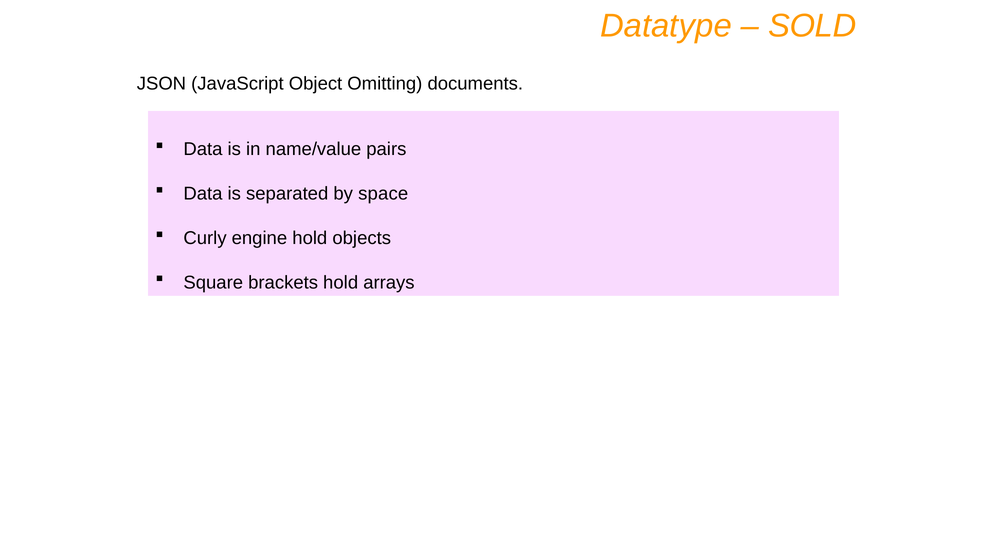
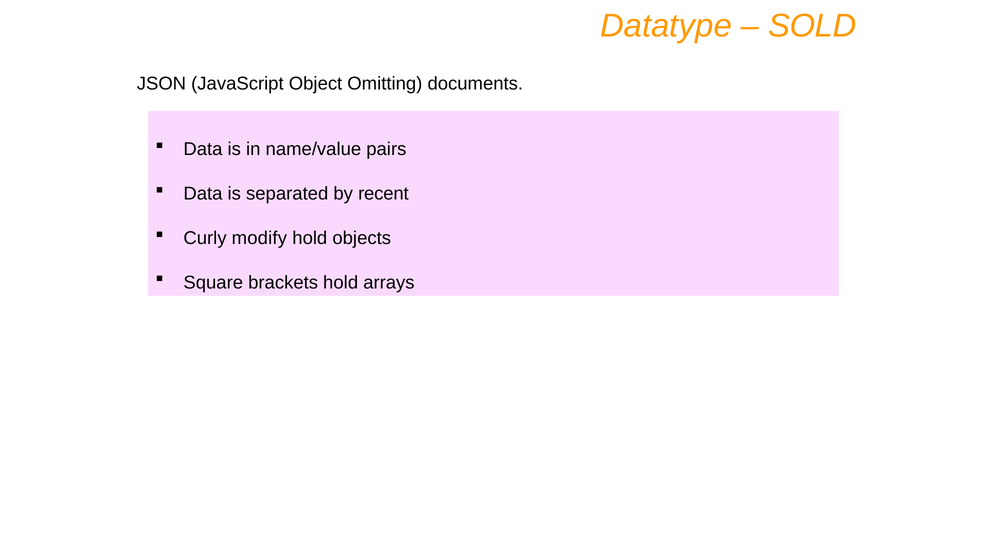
space: space -> recent (383, 194)
engine: engine -> modify (259, 238)
